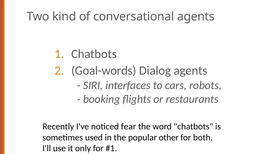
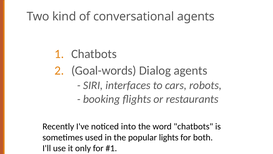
fear: fear -> into (128, 126)
other: other -> lights (169, 137)
